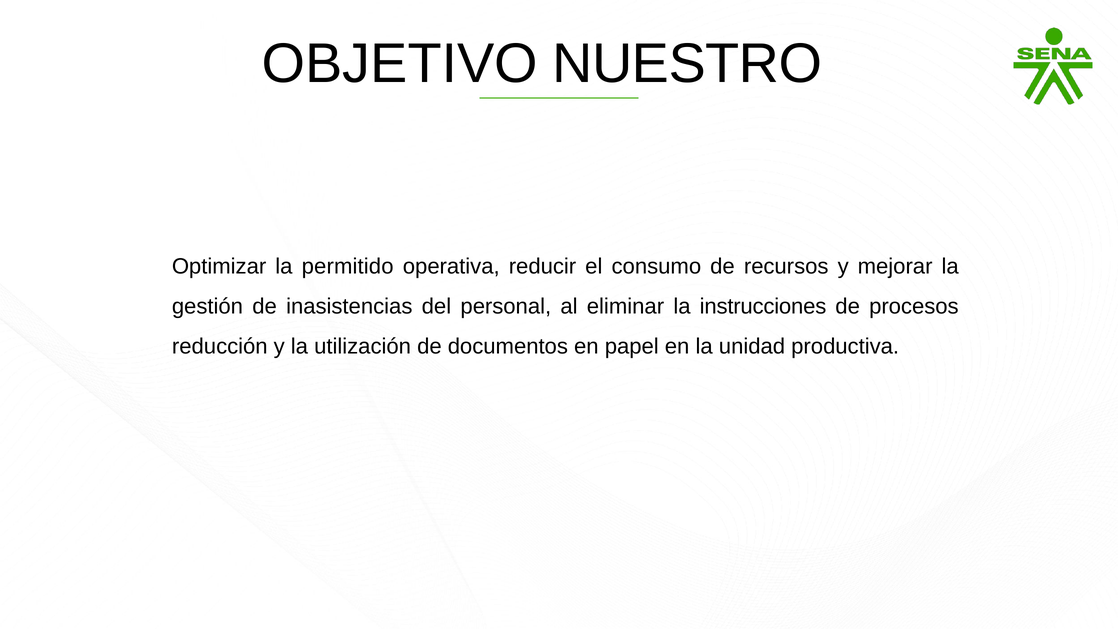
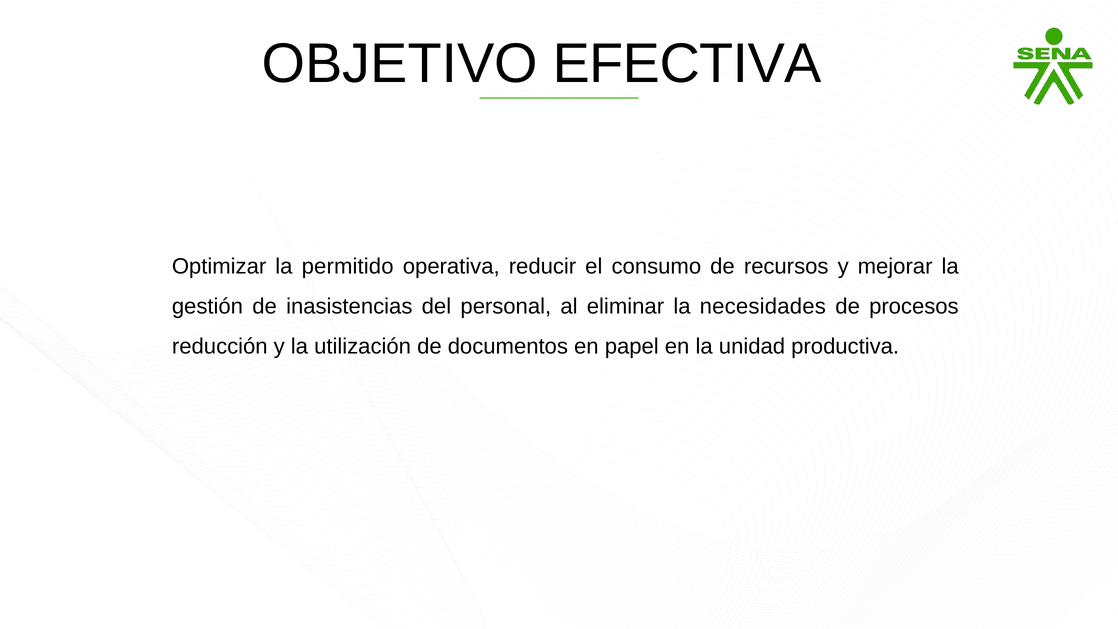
NUESTRO: NUESTRO -> EFECTIVA (687, 64)
instrucciones: instrucciones -> necesidades (763, 306)
